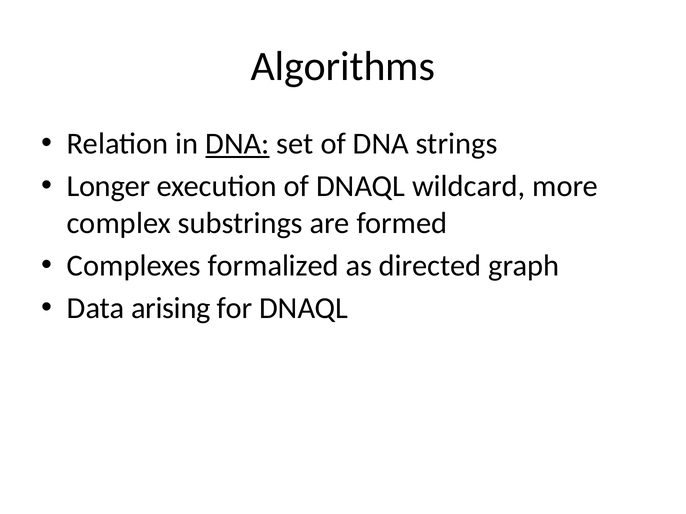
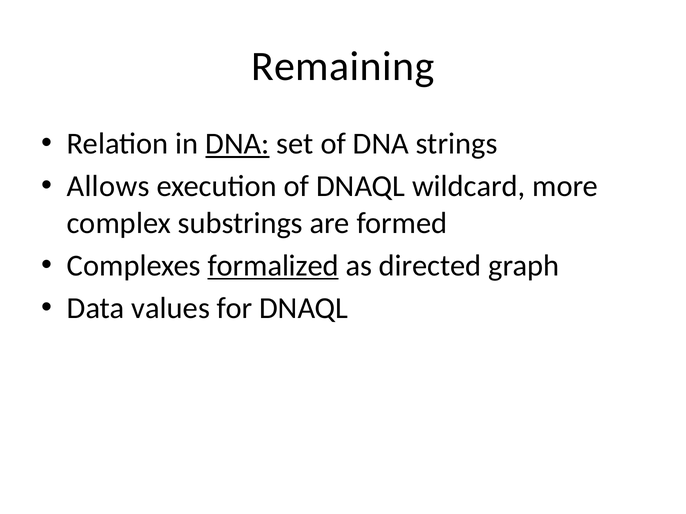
Algorithms: Algorithms -> Remaining (343, 66)
Longer: Longer -> Allows (108, 187)
formalized underline: none -> present (273, 266)
arising: arising -> values (171, 309)
